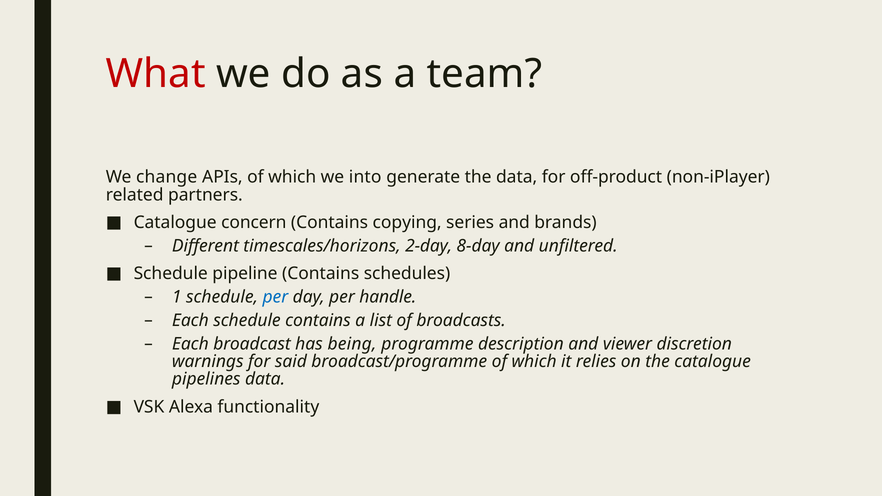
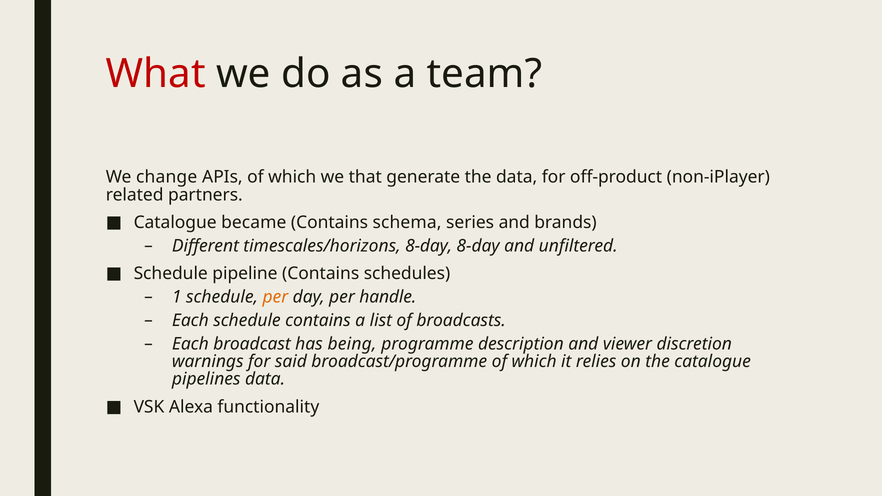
into: into -> that (365, 177)
concern: concern -> became (254, 222)
copying: copying -> schema (407, 222)
timescales/horizons 2-day: 2-day -> 8-day (429, 246)
per colour: blue -> orange (275, 297)
